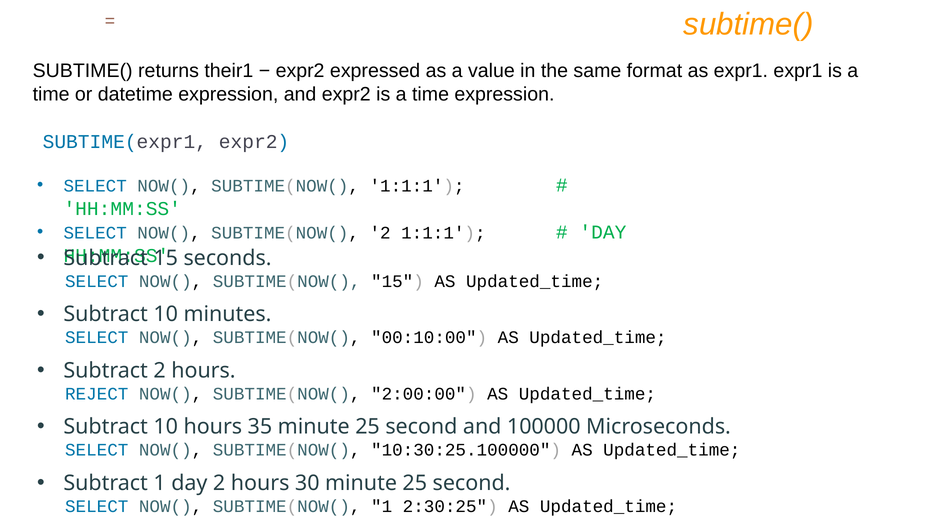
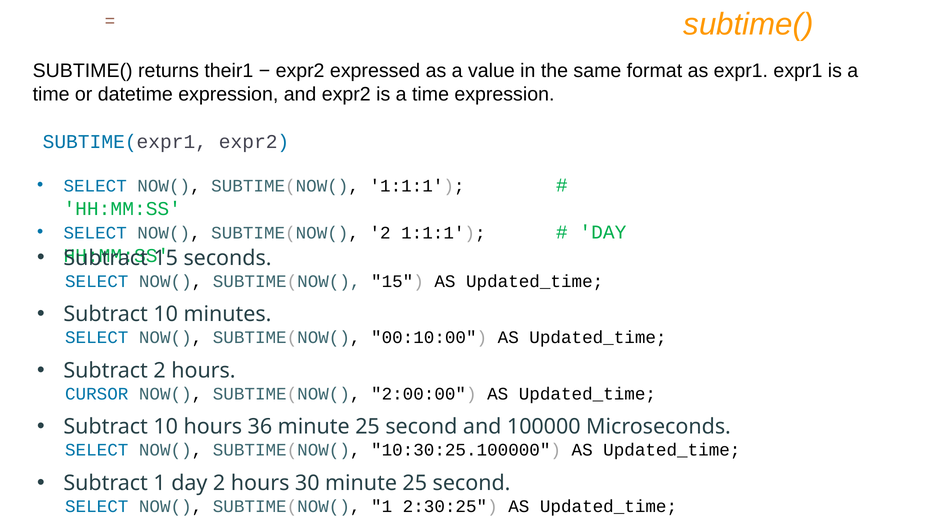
REJECT: REJECT -> CURSOR (97, 393)
35: 35 -> 36 (260, 427)
